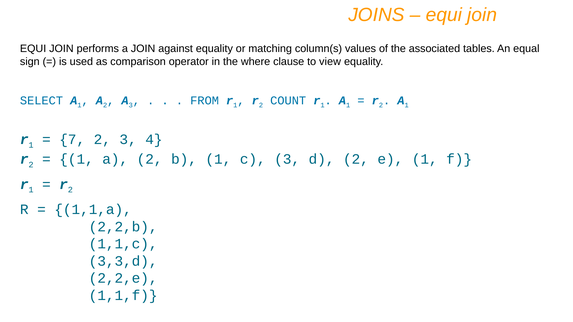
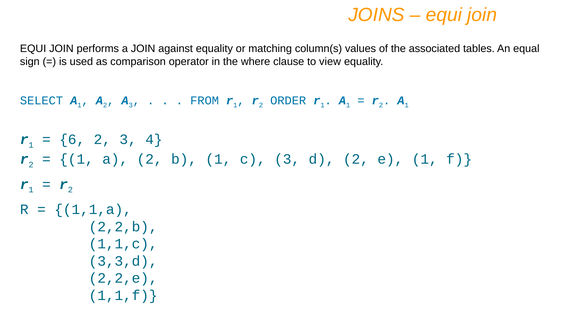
COUNT: COUNT -> ORDER (288, 101)
7: 7 -> 6 (72, 140)
